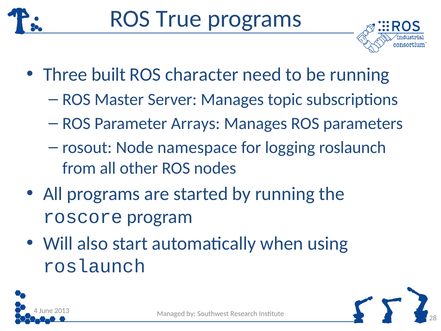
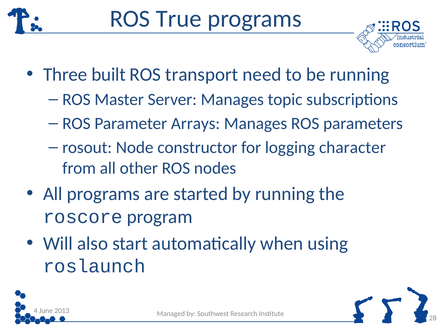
character: character -> transport (202, 74)
namespace: namespace -> constructor (197, 148)
logging roslaunch: roslaunch -> character (352, 148)
